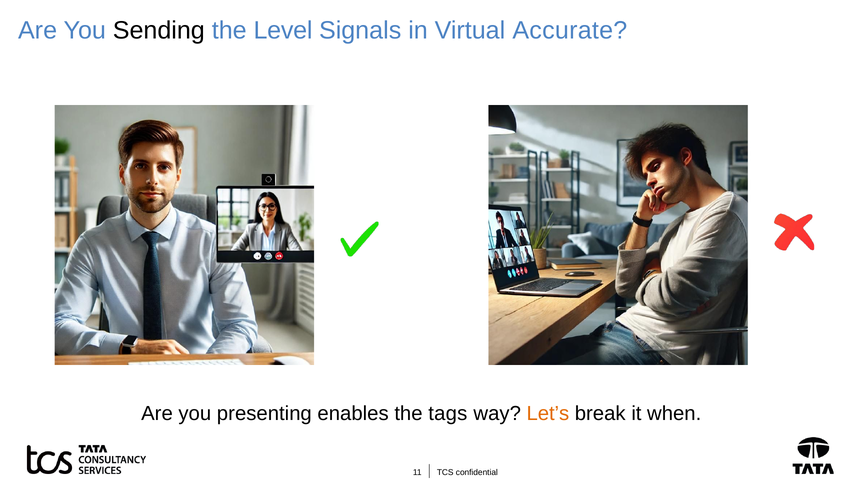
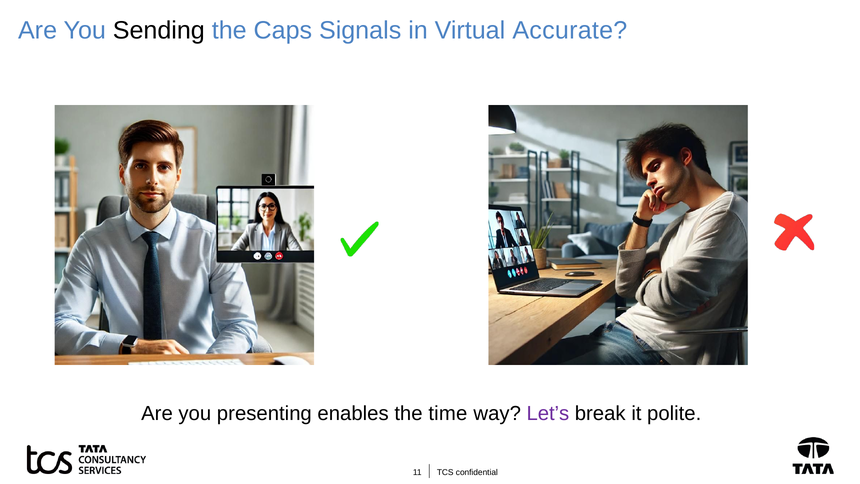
Level: Level -> Caps (283, 31)
tags: tags -> time (448, 414)
Let’s colour: orange -> purple (548, 414)
when: when -> polite (674, 414)
